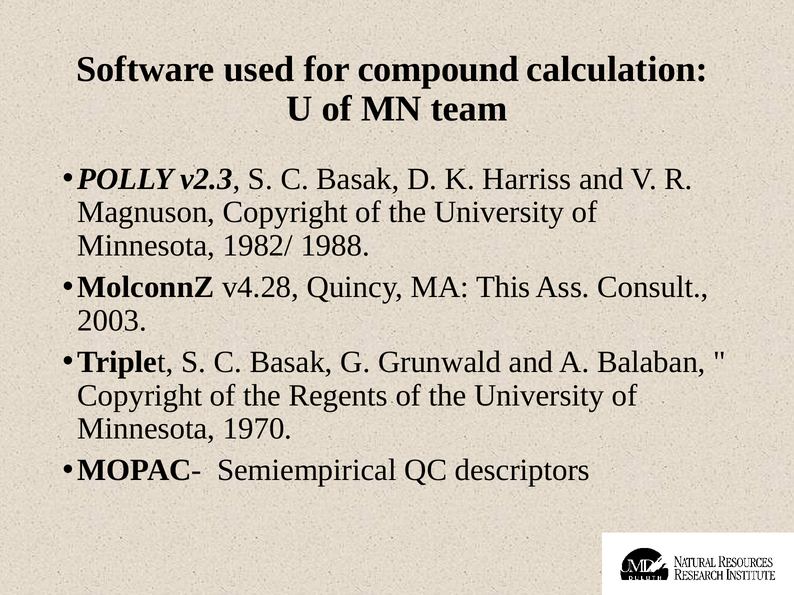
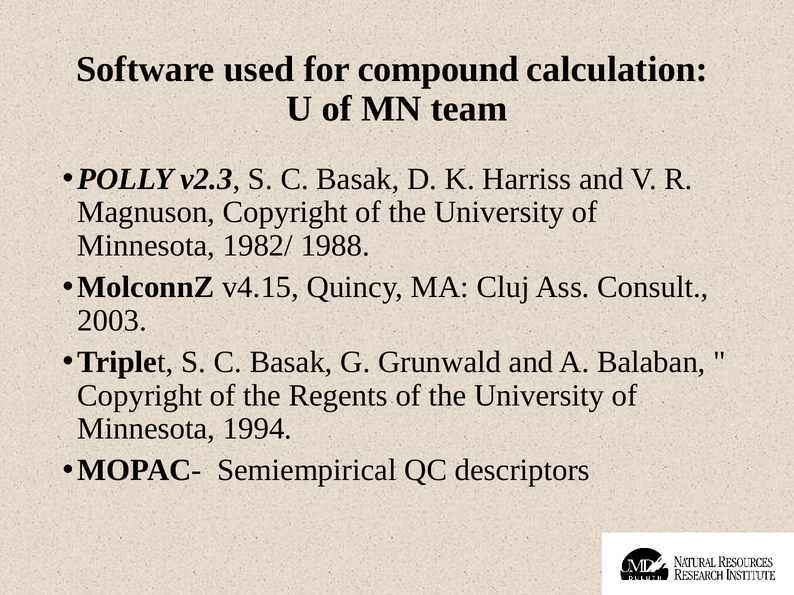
v4.28: v4.28 -> v4.15 (261, 287)
This: This -> Cluj (503, 287)
1970: 1970 -> 1994 (257, 429)
